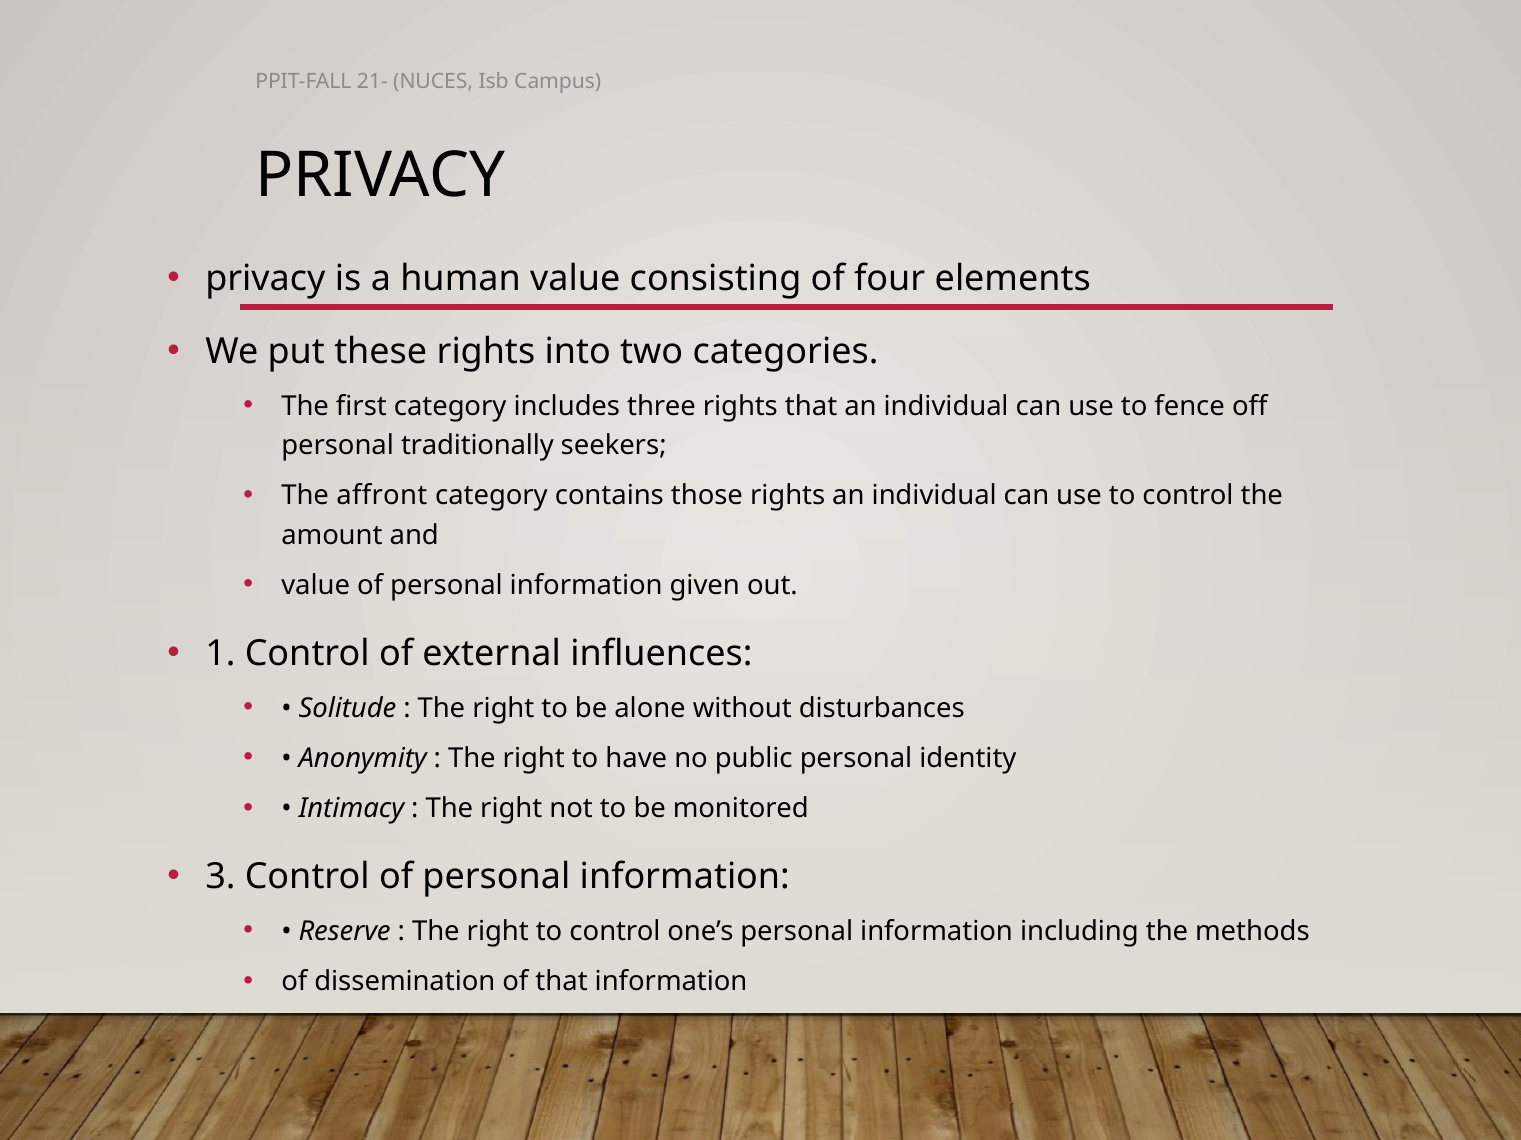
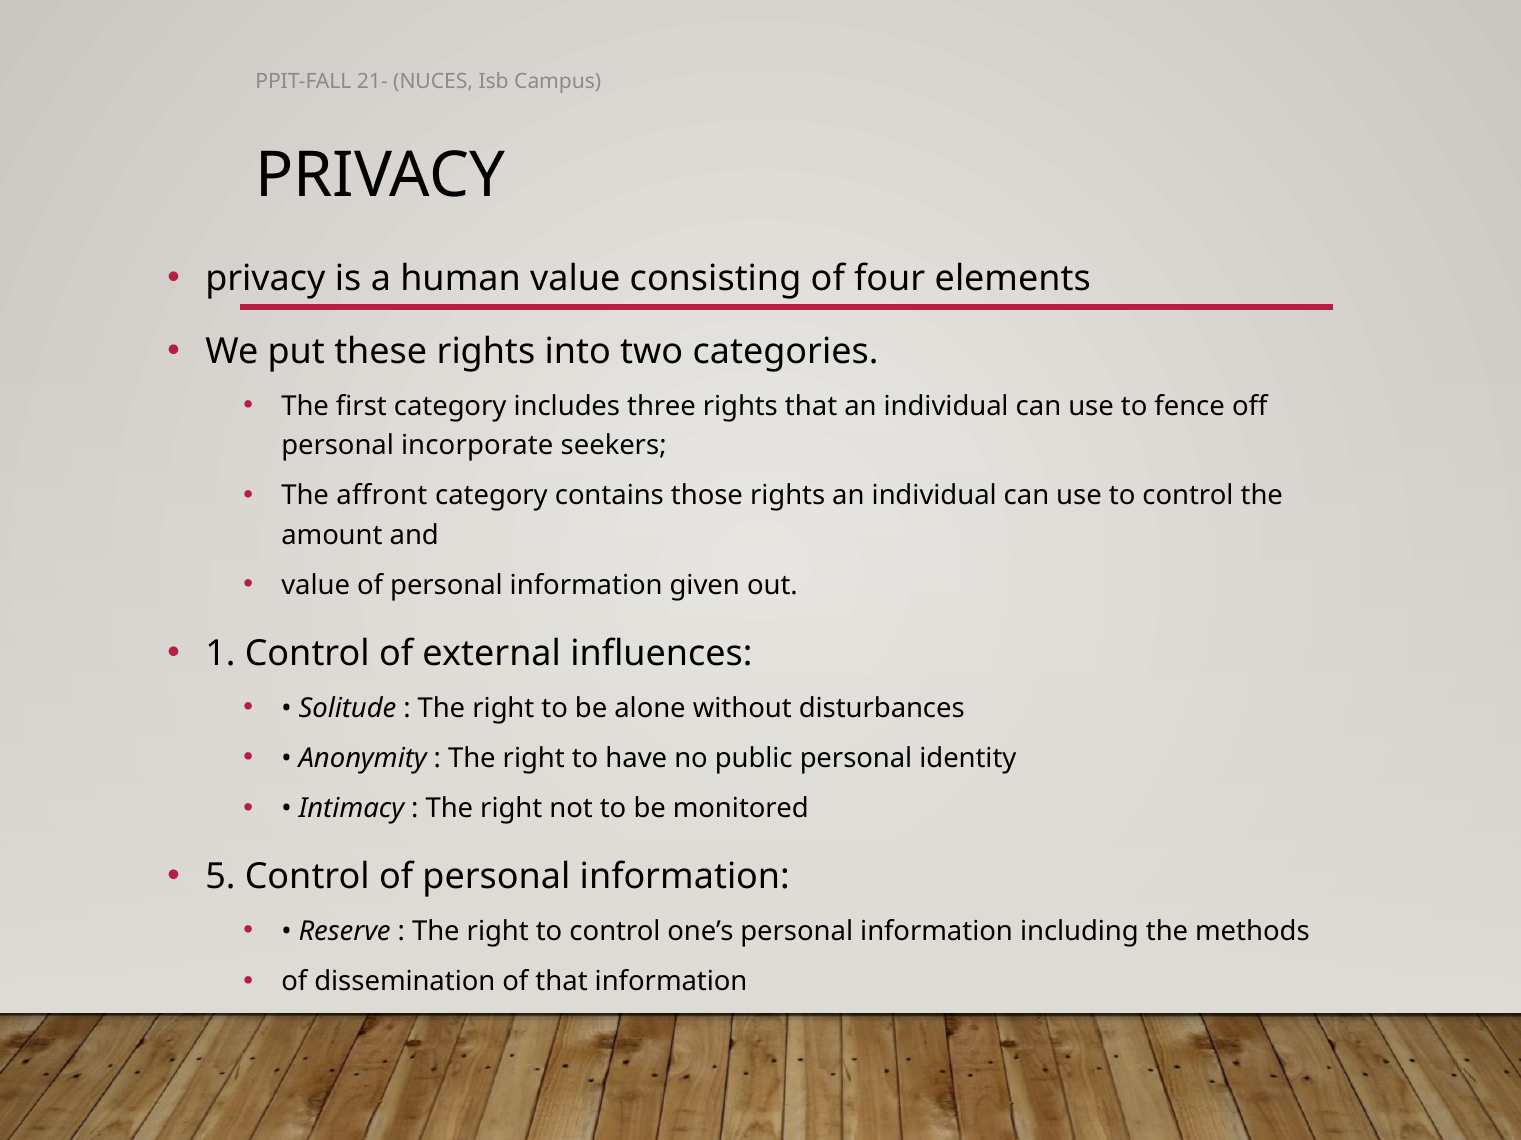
traditionally: traditionally -> incorporate (477, 446)
3: 3 -> 5 (220, 877)
